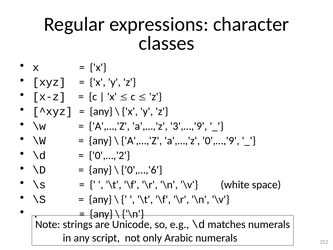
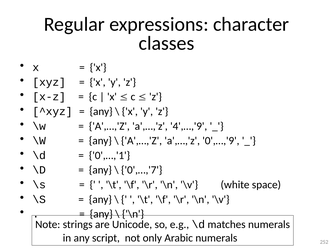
3',…,'9: 3',…,'9 -> 4',…,'9 (189, 126)
0',…,'2: 0',…,'2 -> 0',…,'1 (110, 155)
0',…,'6: 0',…,'6 -> 0',…,'7 (142, 170)
